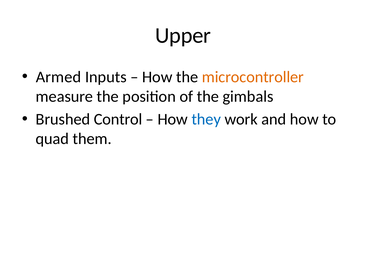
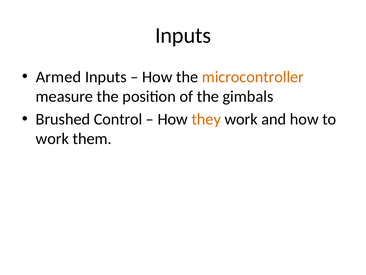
Upper: Upper -> Inputs (183, 35)
they colour: blue -> orange (206, 119)
quad: quad -> work (52, 139)
